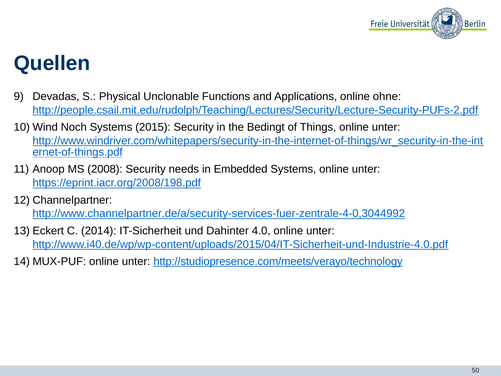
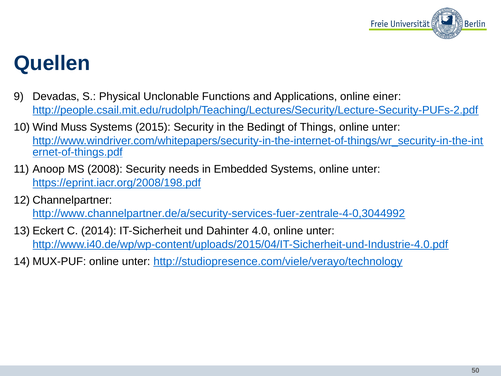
ohne: ohne -> einer (387, 96)
Noch: Noch -> Muss (74, 127)
http://studiopresence.com/meets/verayo/technology: http://studiopresence.com/meets/verayo/technology -> http://studiopresence.com/viele/verayo/technology (278, 261)
